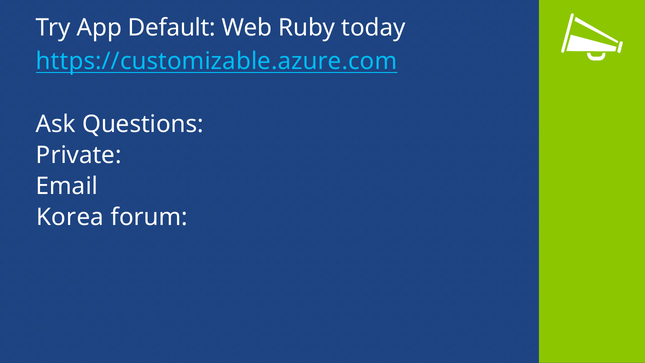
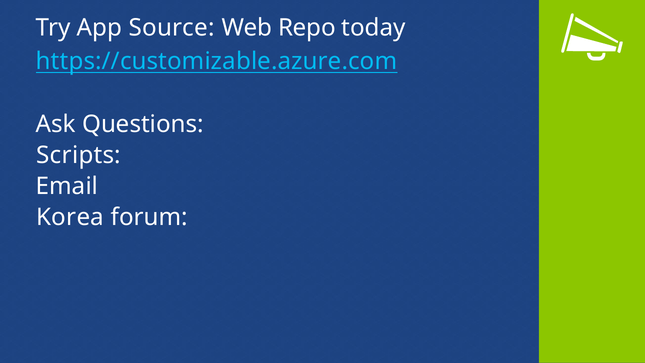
Default: Default -> Source (172, 28)
Ruby: Ruby -> Repo (307, 28)
Private: Private -> Scripts (79, 155)
